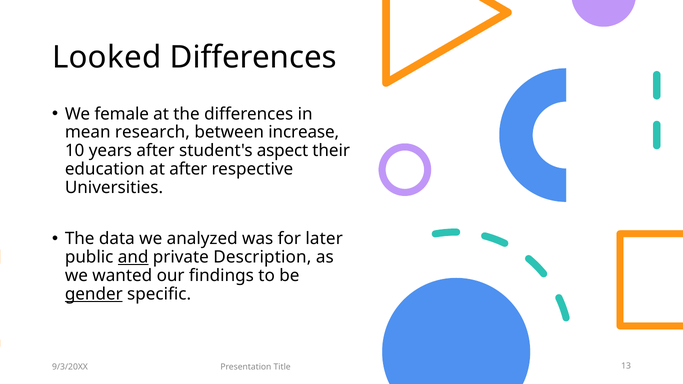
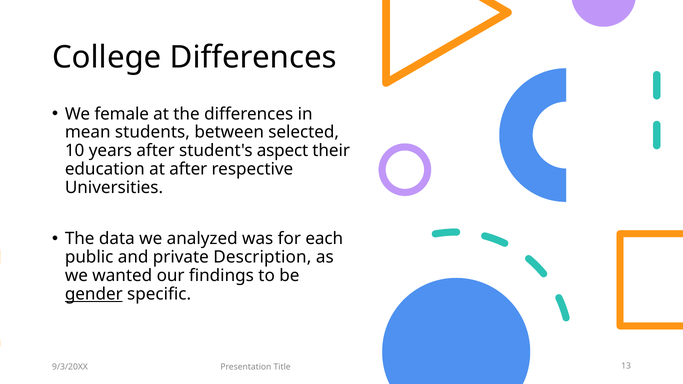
Looked: Looked -> College (107, 57)
research: research -> students (152, 132)
increase: increase -> selected (304, 132)
later: later -> each (324, 239)
and underline: present -> none (133, 257)
